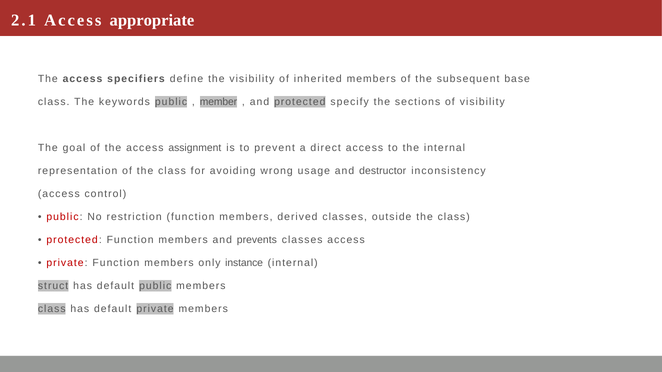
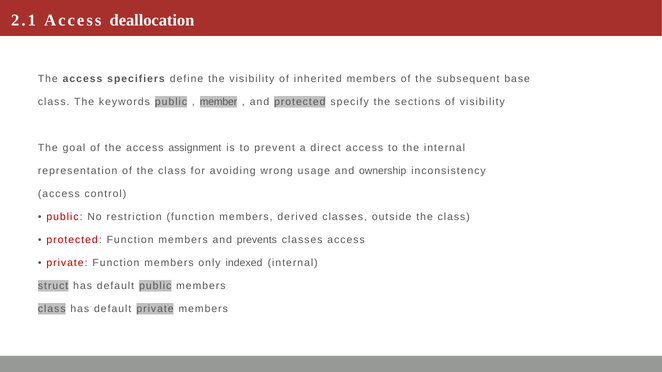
appropriate: appropriate -> deallocation (152, 20)
destructor: destructor -> ownership (383, 171)
instance: instance -> indexed (244, 263)
